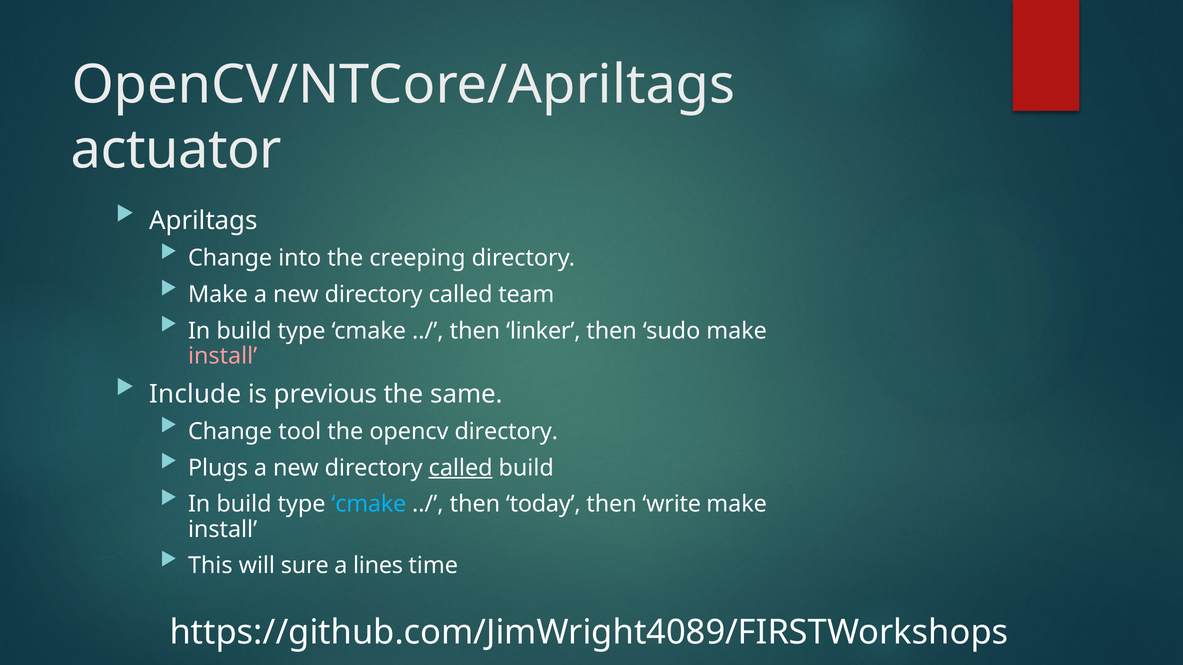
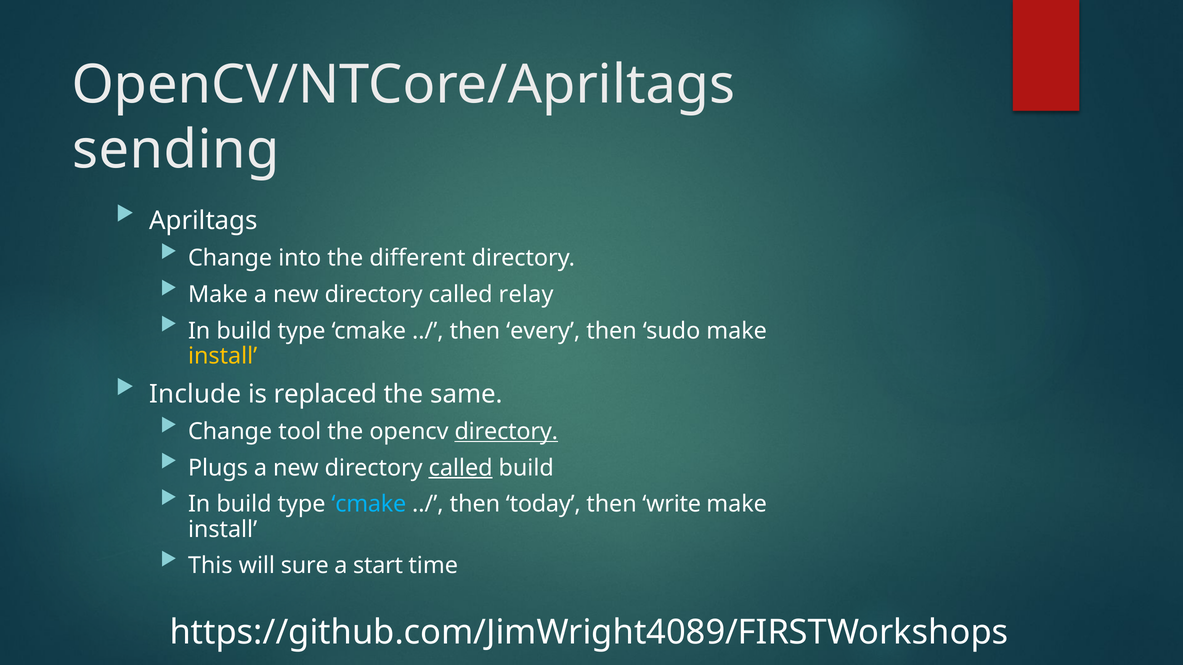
actuator: actuator -> sending (176, 150)
creeping: creeping -> different (417, 258)
team: team -> relay (526, 295)
linker: linker -> every (543, 331)
install colour: pink -> yellow (223, 356)
previous: previous -> replaced (326, 394)
directory underline: none -> present (506, 432)
lines: lines -> start (378, 566)
